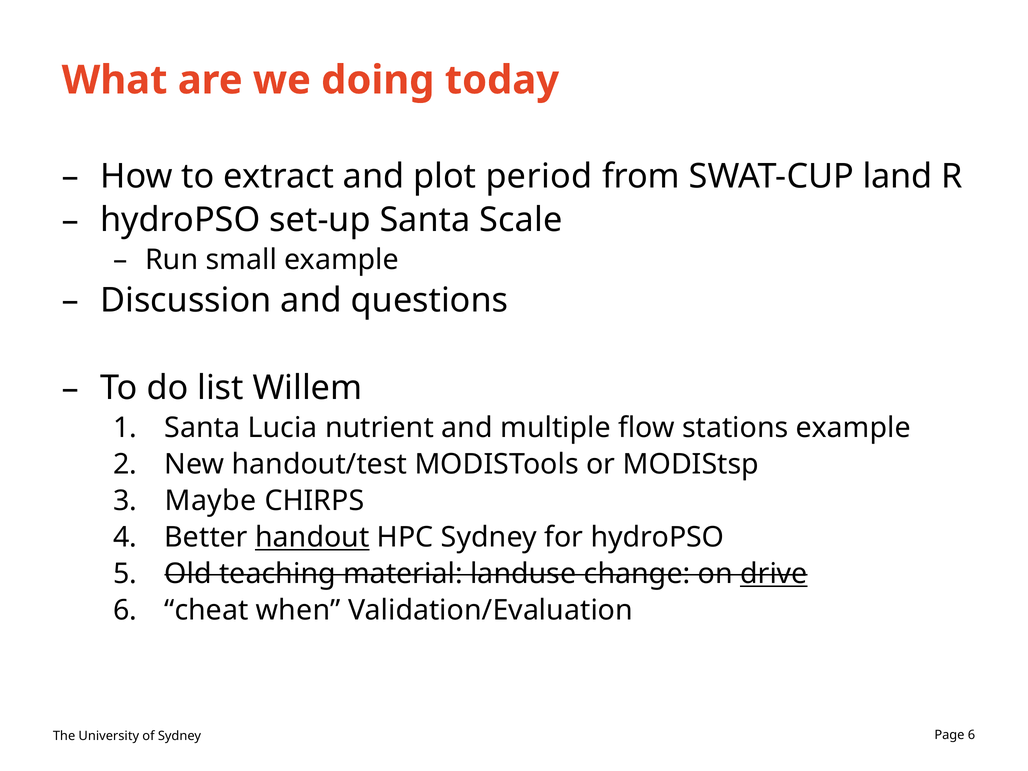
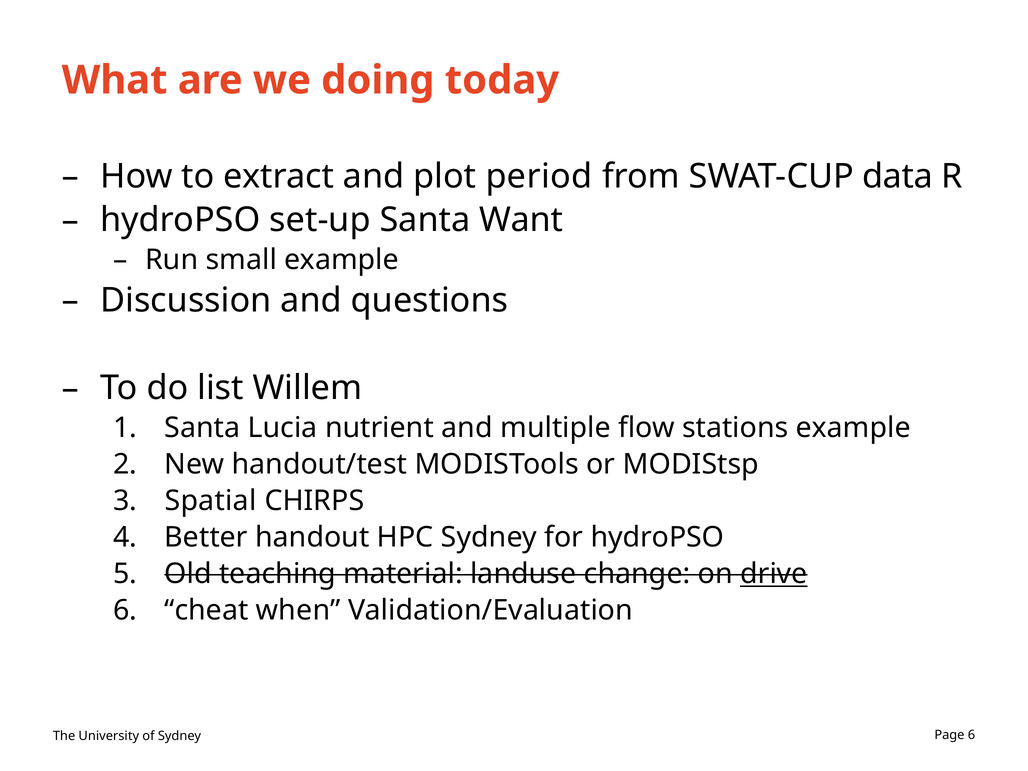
land: land -> data (898, 176)
Scale: Scale -> Want (521, 220)
Maybe: Maybe -> Spatial (211, 501)
handout underline: present -> none (312, 537)
